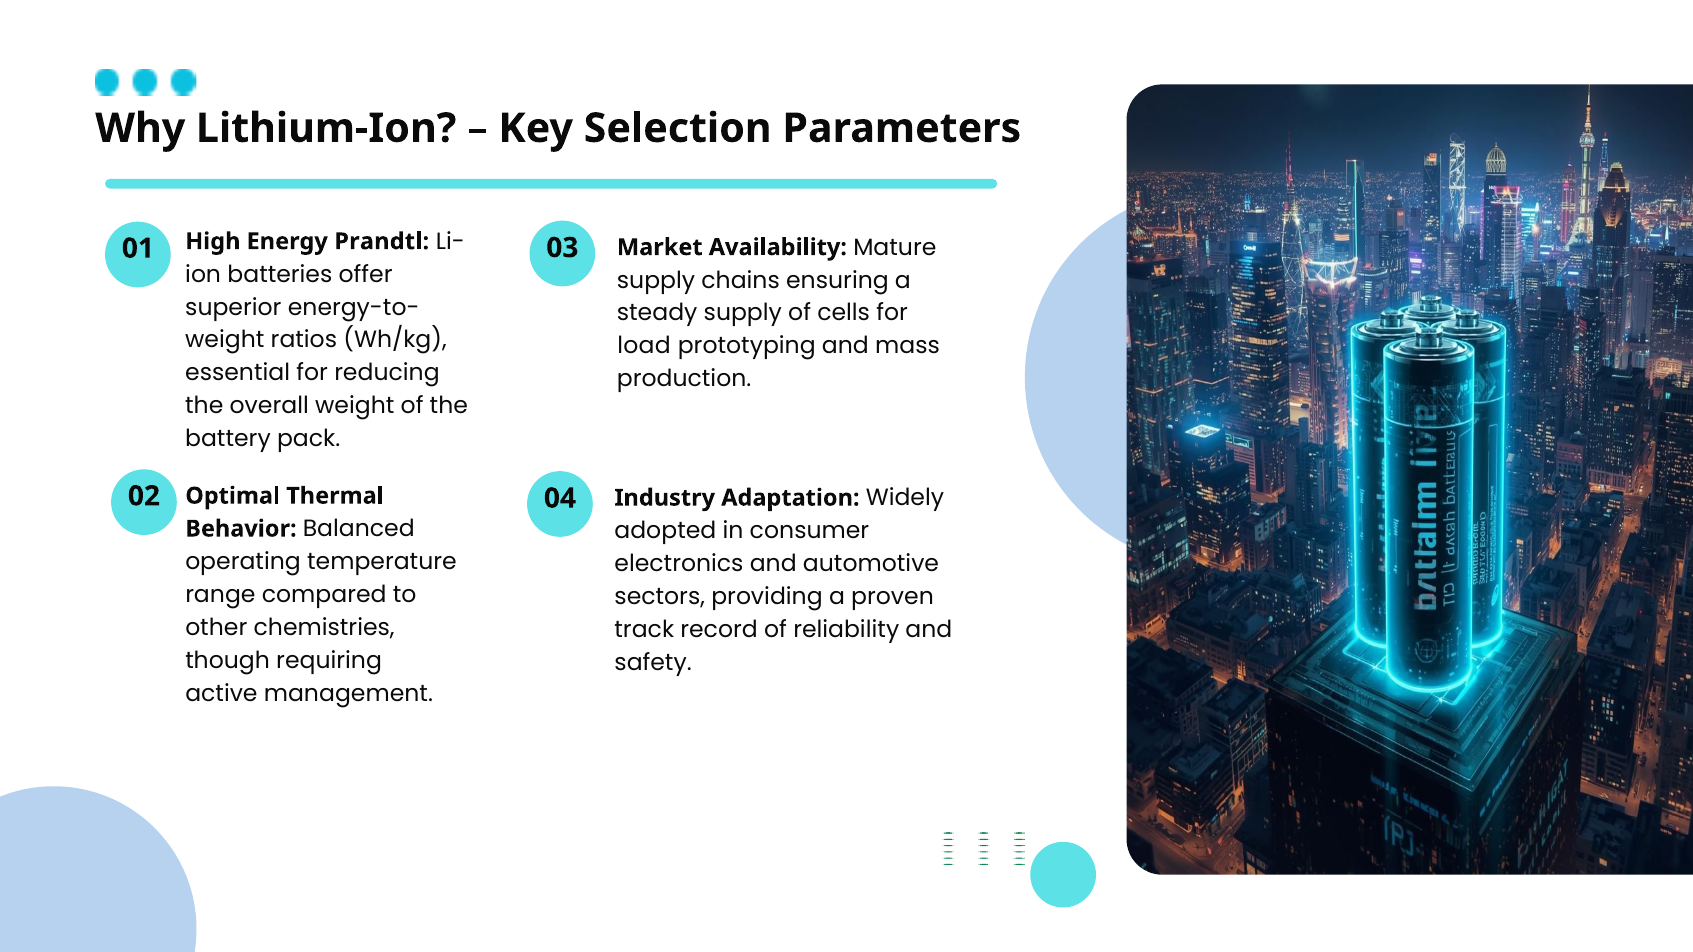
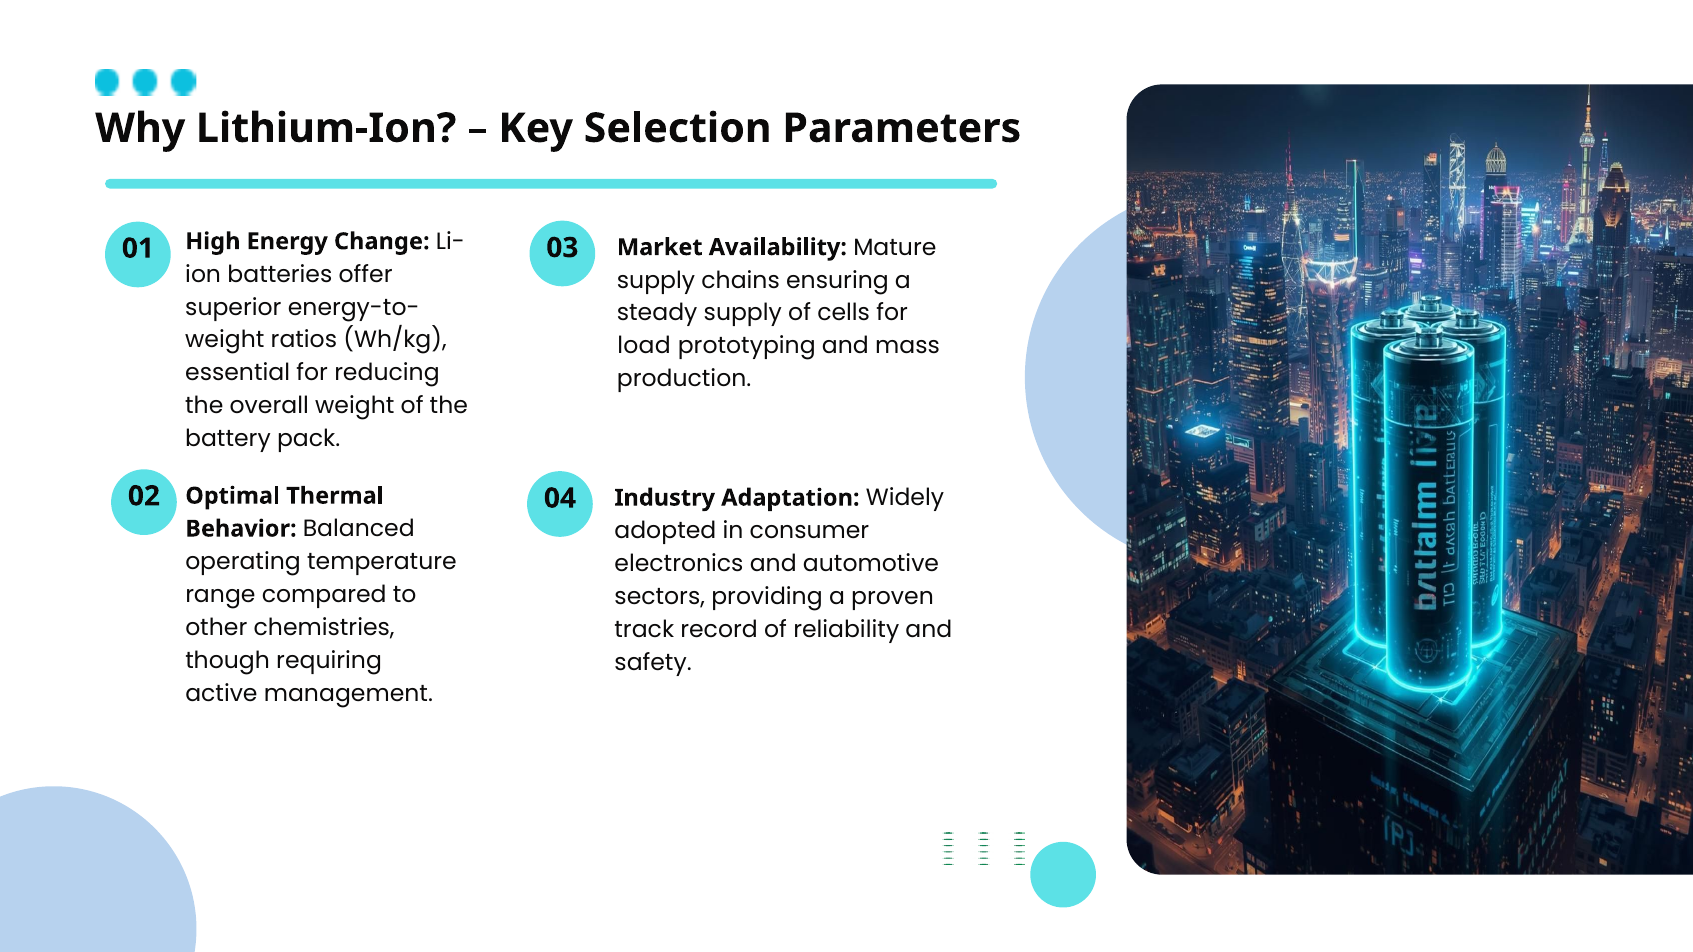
Prandtl: Prandtl -> Change (382, 242)
